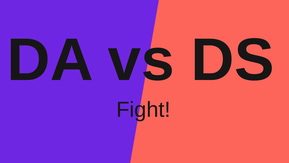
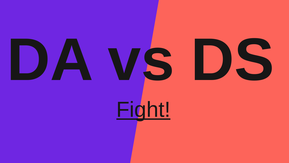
Fight underline: none -> present (143, 109)
